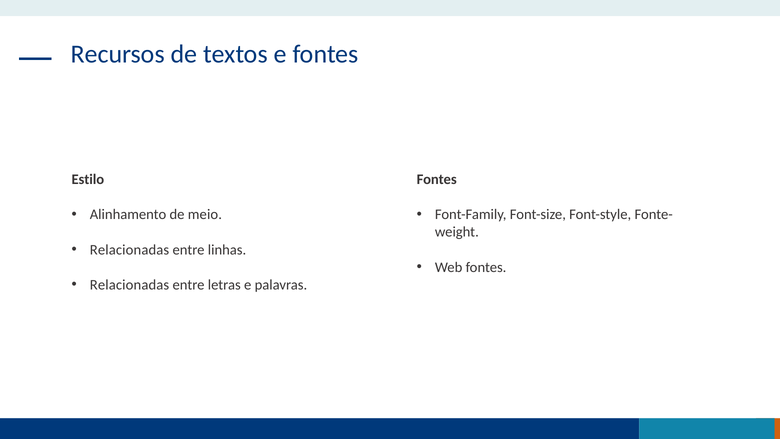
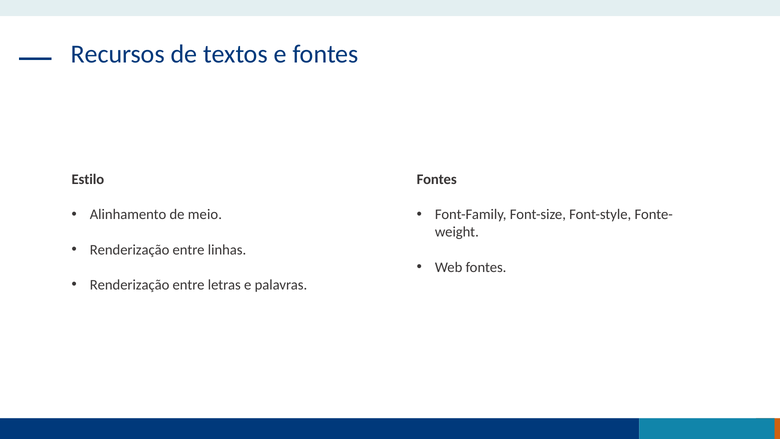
Relacionadas: Relacionadas -> Renderização (130, 250)
Relacionadas: Relacionadas -> Renderização (130, 285)
